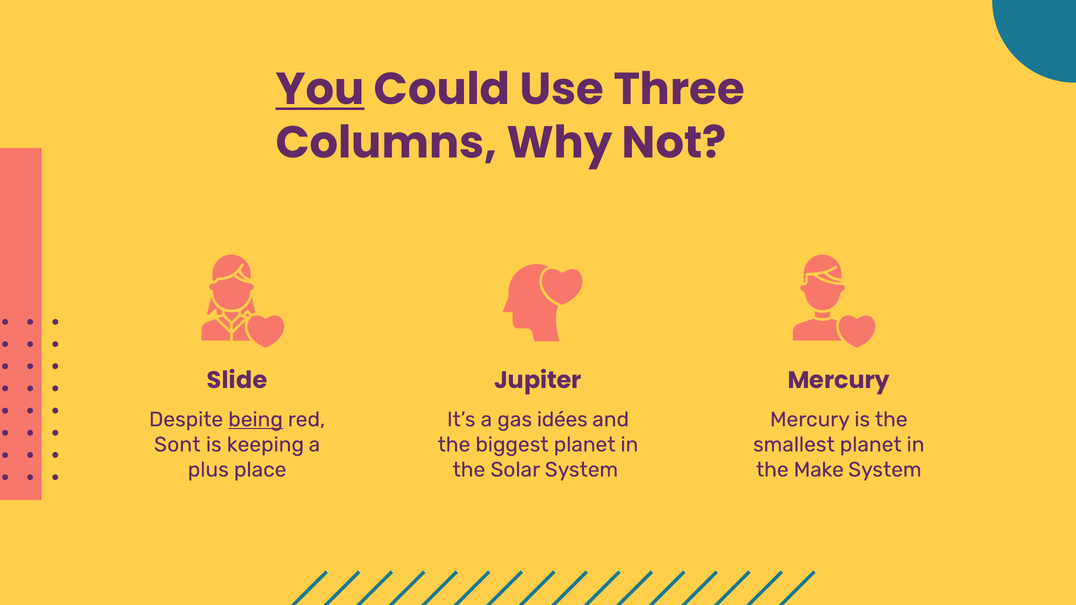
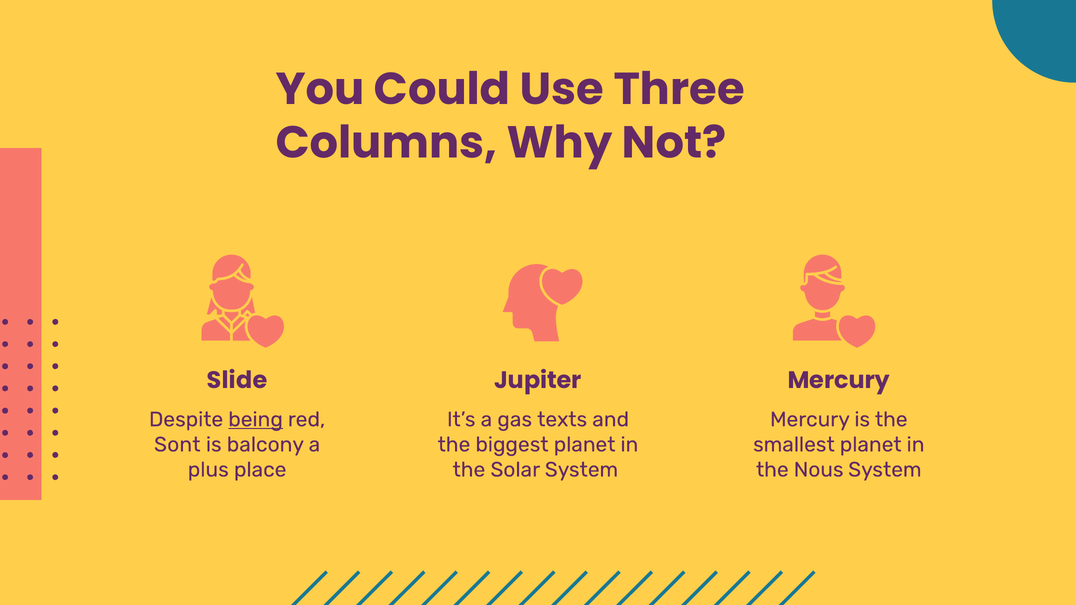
You underline: present -> none (320, 89)
idées: idées -> texts (562, 420)
keeping: keeping -> balcony (265, 445)
Make: Make -> Nous (819, 470)
